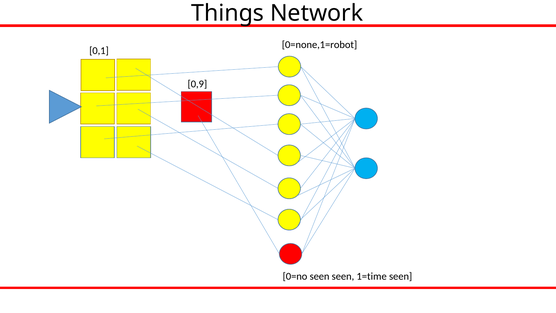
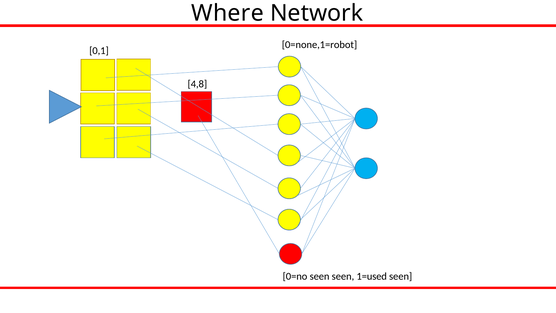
Things: Things -> Where (227, 13)
0,9: 0,9 -> 4,8 (197, 84)
1=time: 1=time -> 1=used (372, 276)
